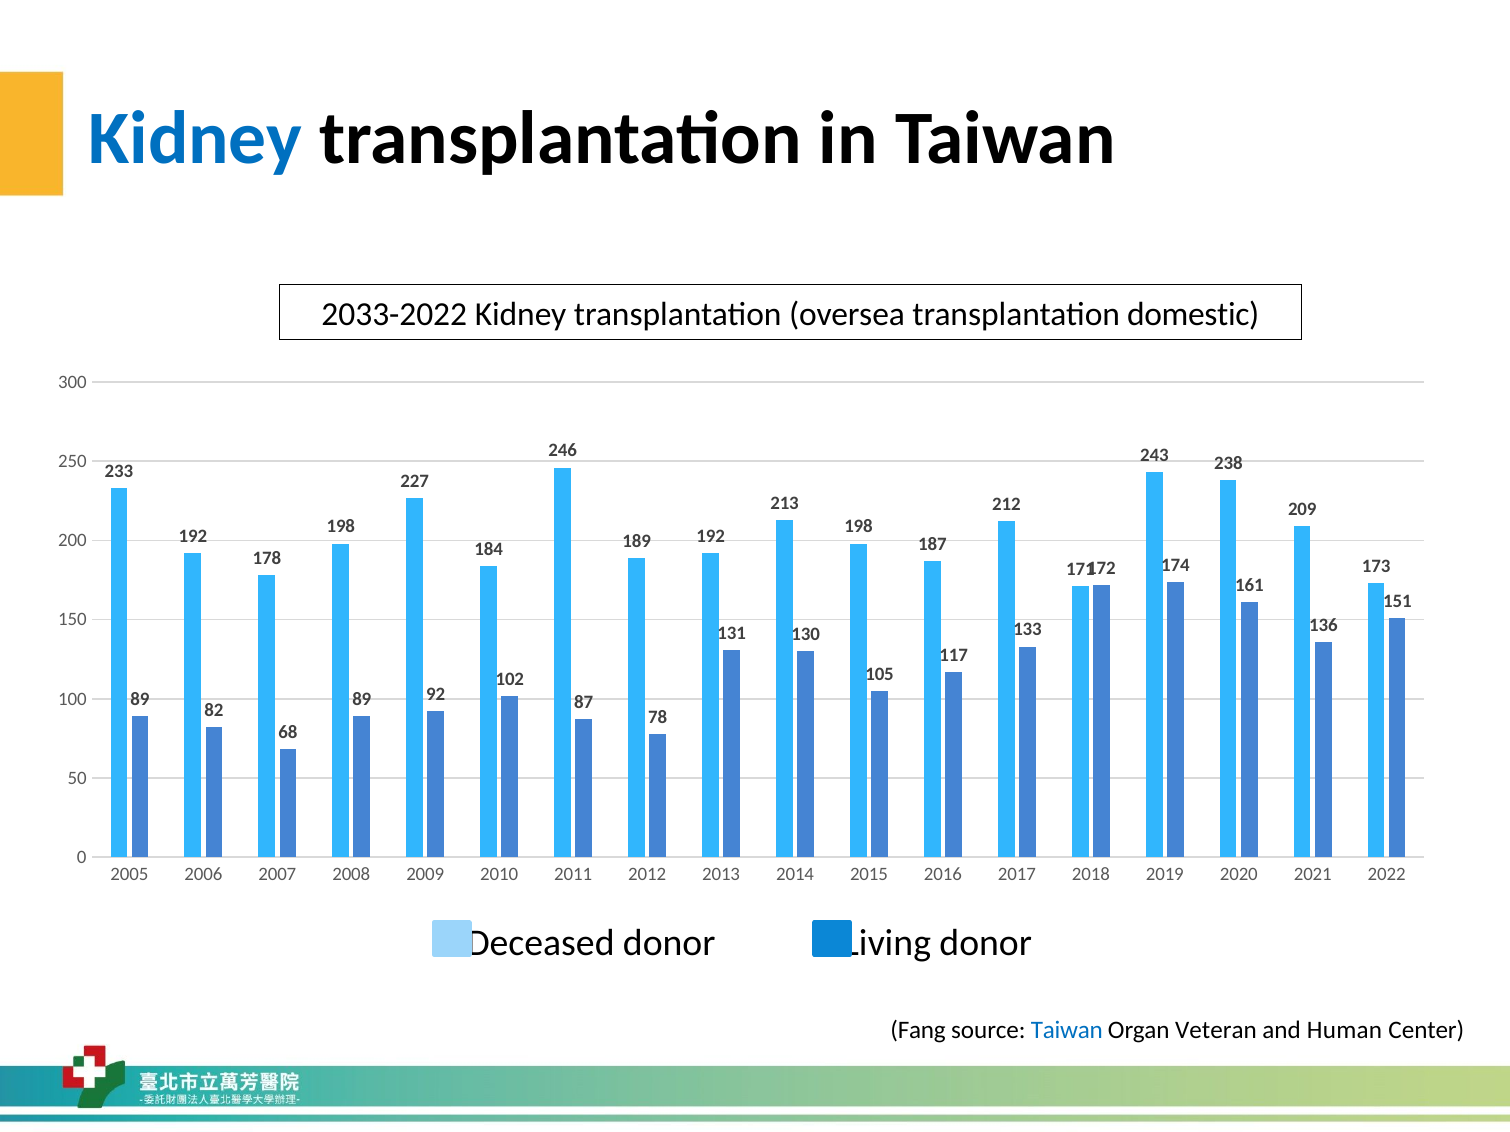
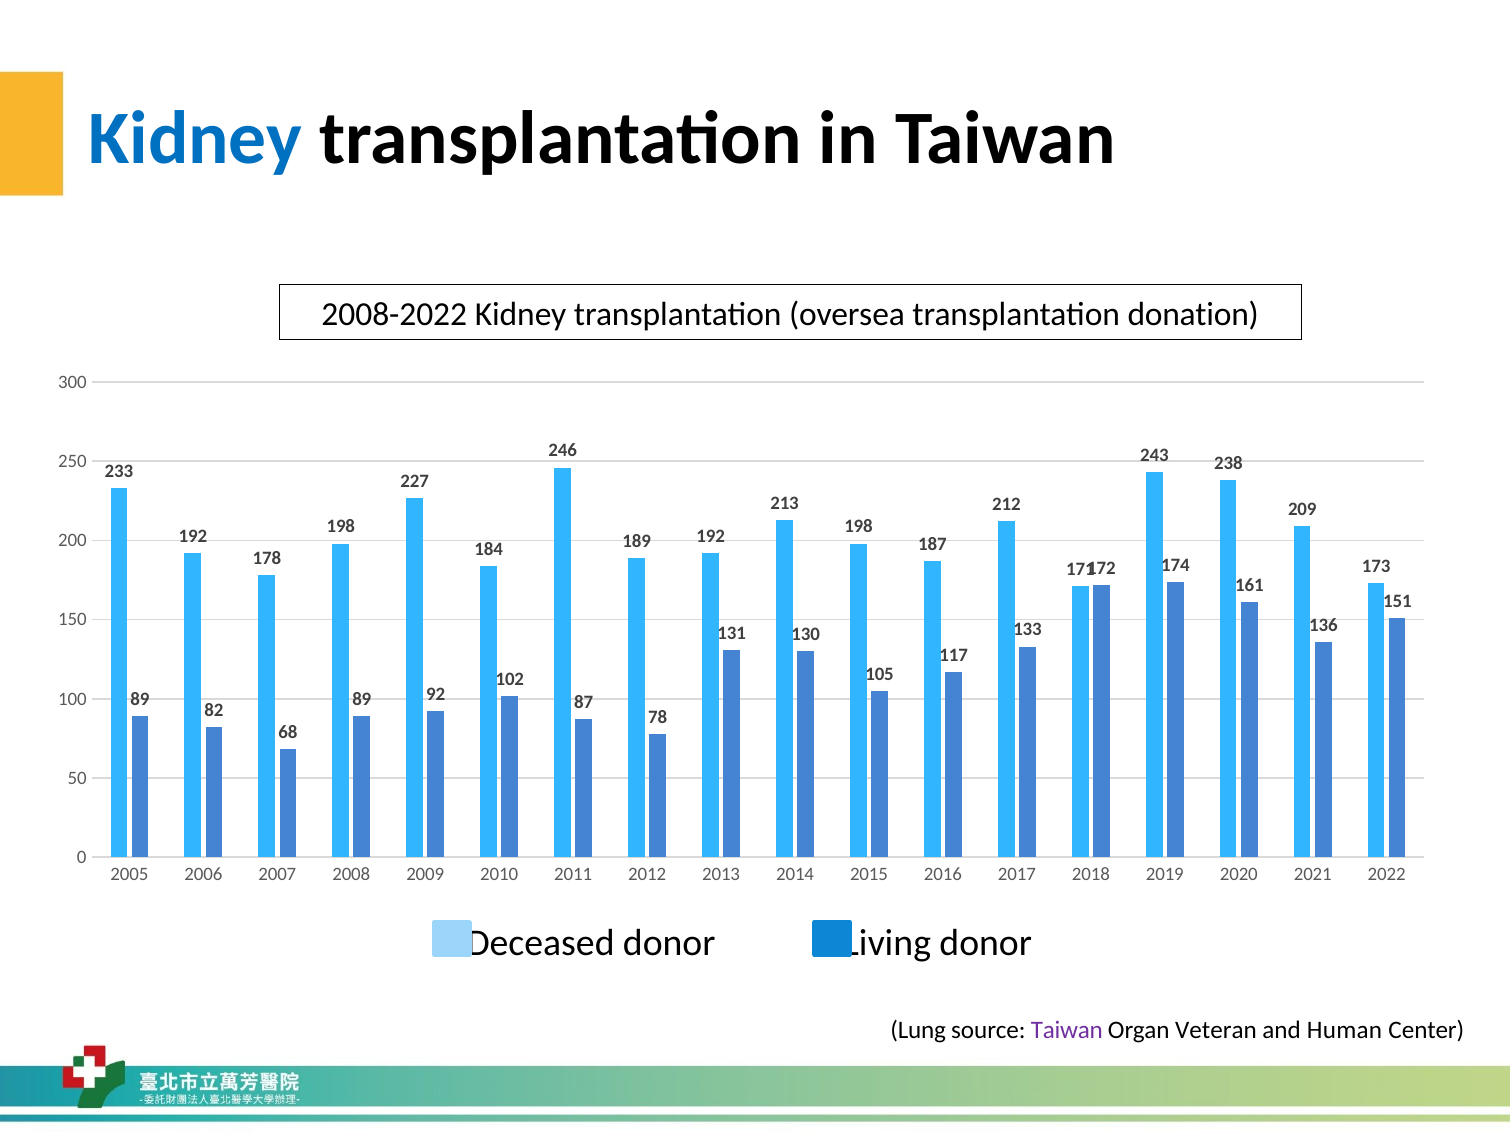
2033-2022: 2033-2022 -> 2008-2022 (394, 314)
domestic: domestic -> donation (1193, 314)
Fang: Fang -> Lung (918, 1030)
Taiwan colour: blue -> purple (1067, 1030)
